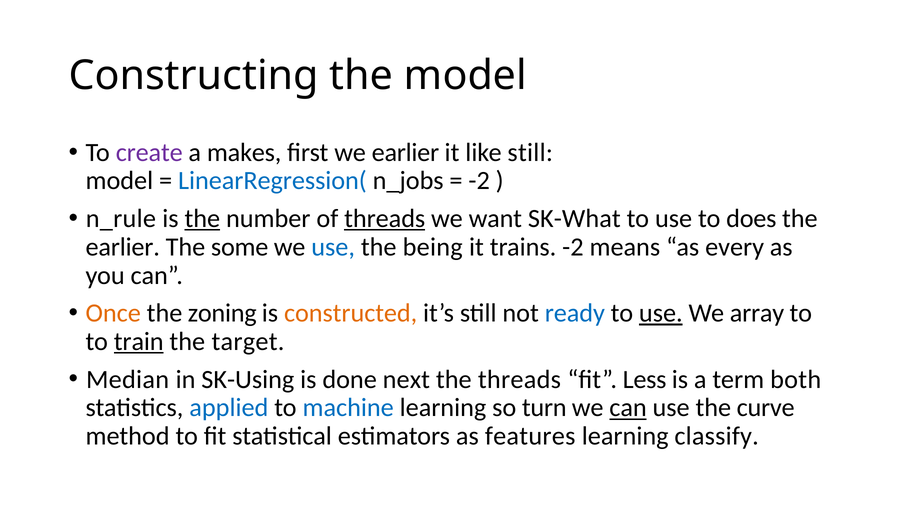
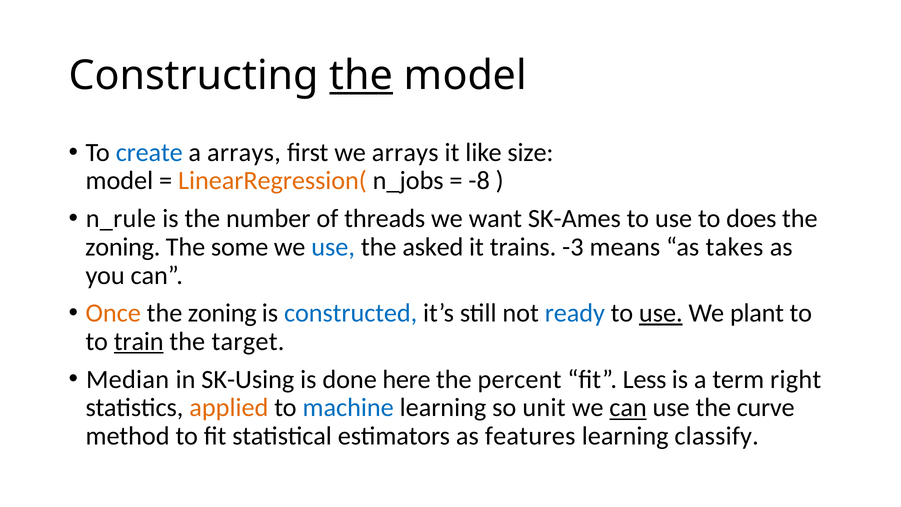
the underline: none -> present (361, 76)
create colour: purple -> blue (149, 152)
a makes: makes -> arrays (244, 152)
we earlier: earlier -> arrays (405, 152)
like still: still -> size (530, 152)
LinearRegression( colour: blue -> orange (272, 181)
-2: -2 -> -8 (479, 181)
the underline: present -> none (202, 218)
threads underline: present -> none (385, 218)
SK-What: SK-What -> SK-Ames (574, 218)
earlier: earlier -> zoning (123, 247)
being: being -> asked (433, 247)
trains -2: -2 -> -3 (573, 247)
every: every -> takes (734, 247)
constructed colour: orange -> blue (351, 313)
array: array -> plant (757, 313)
next: next -> here (407, 379)
the threads: threads -> percent (519, 379)
both: both -> right (796, 379)
applied colour: blue -> orange (229, 408)
turn: turn -> unit (544, 408)
